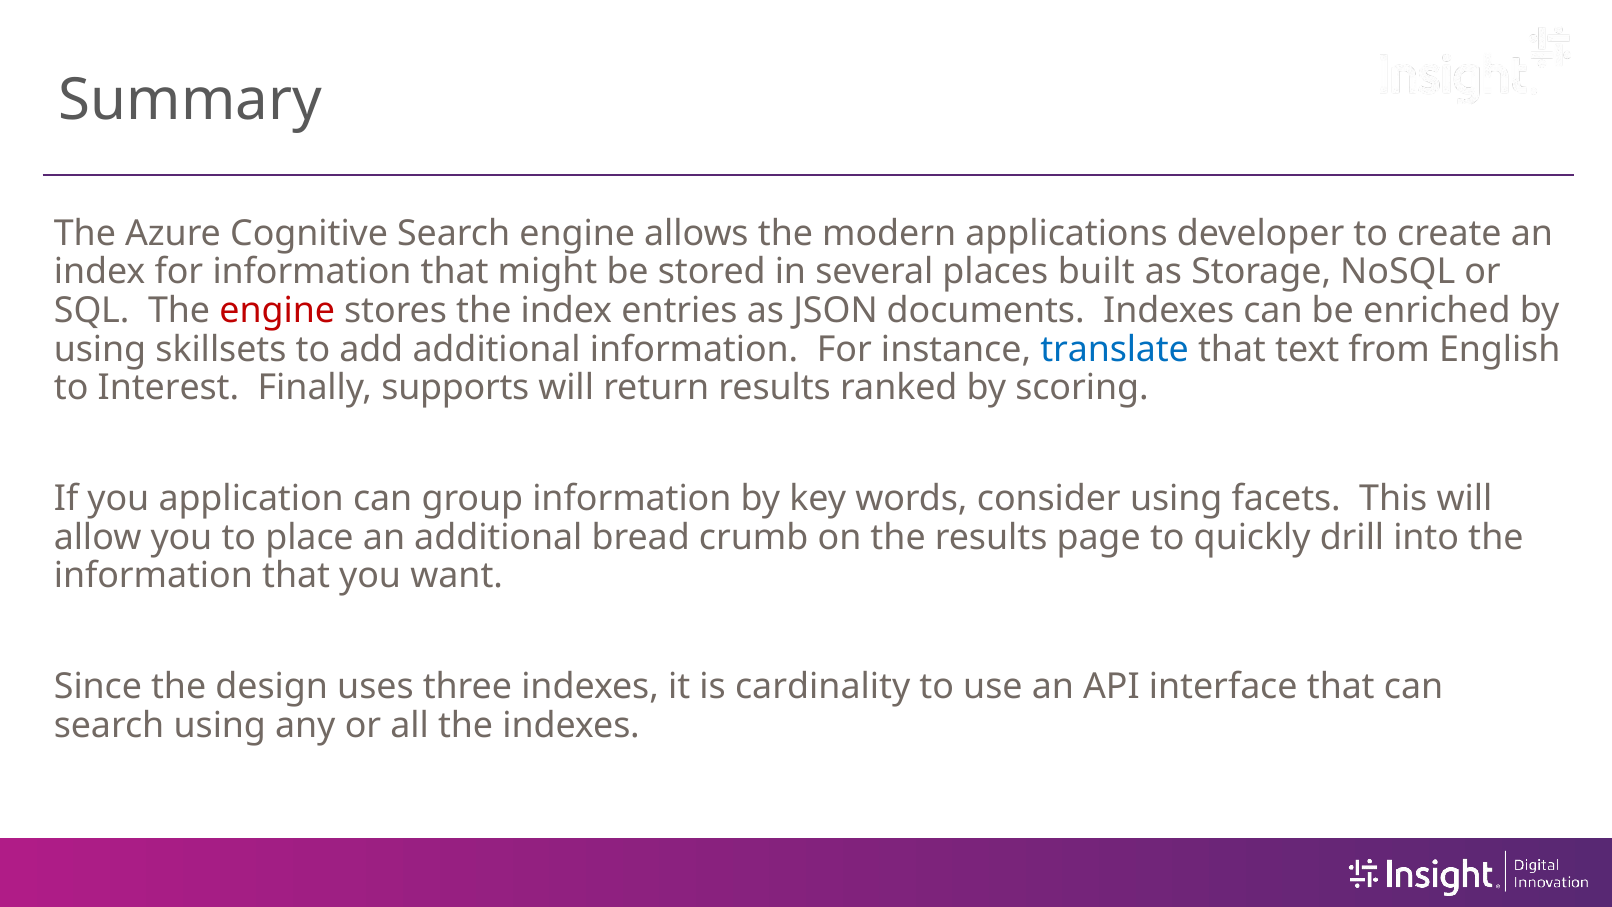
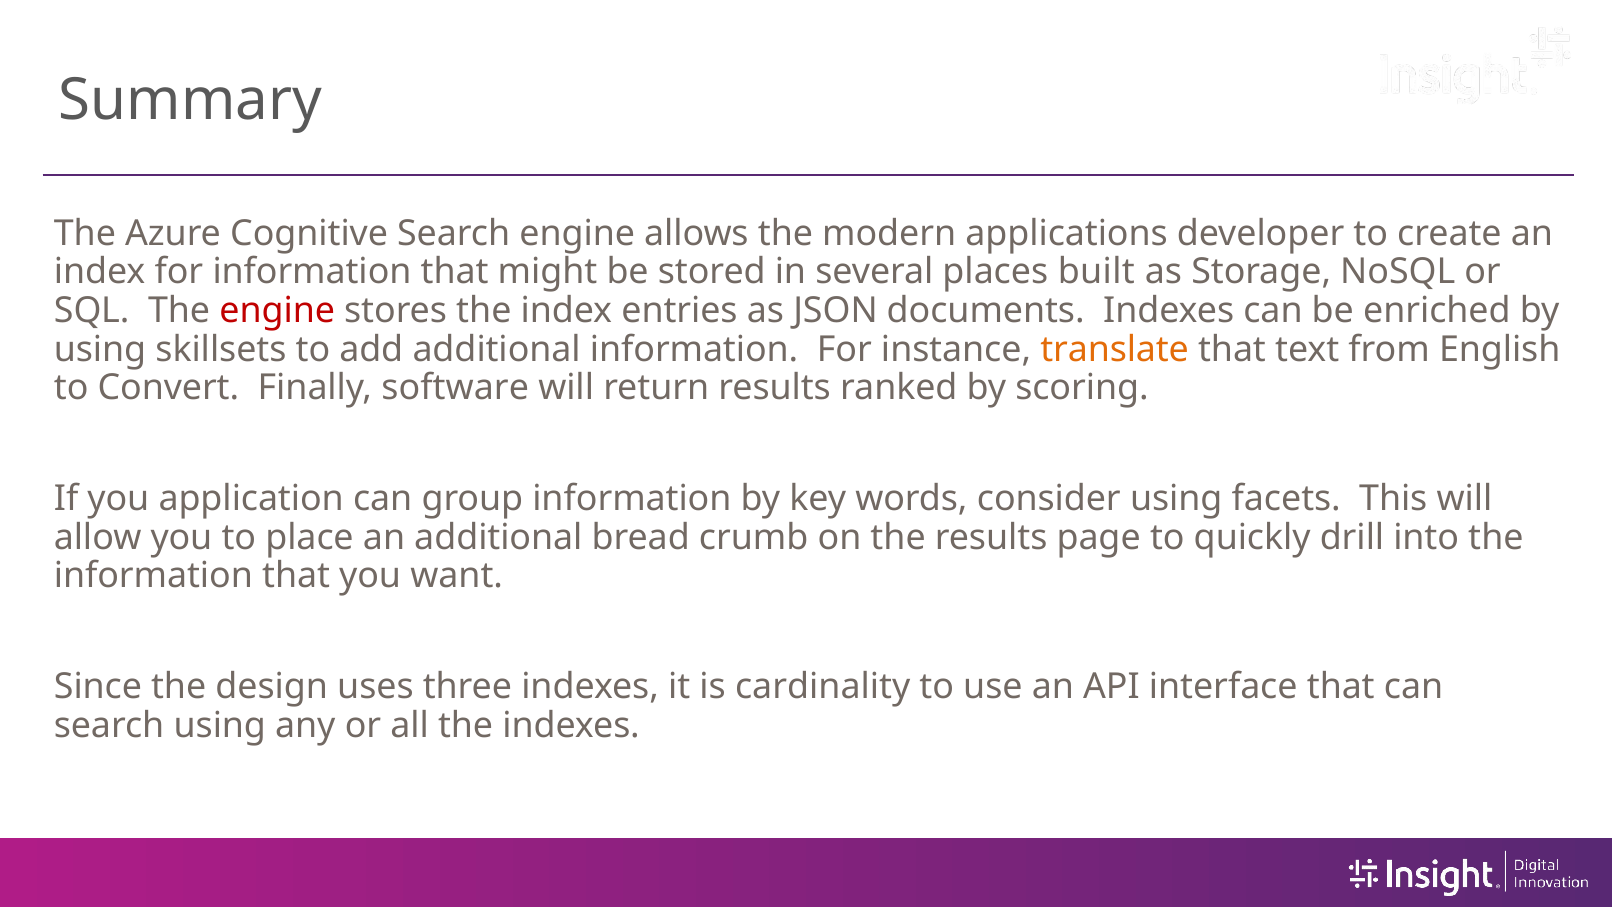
translate colour: blue -> orange (1115, 349)
Interest: Interest -> Convert (168, 388)
supports: supports -> software (455, 388)
